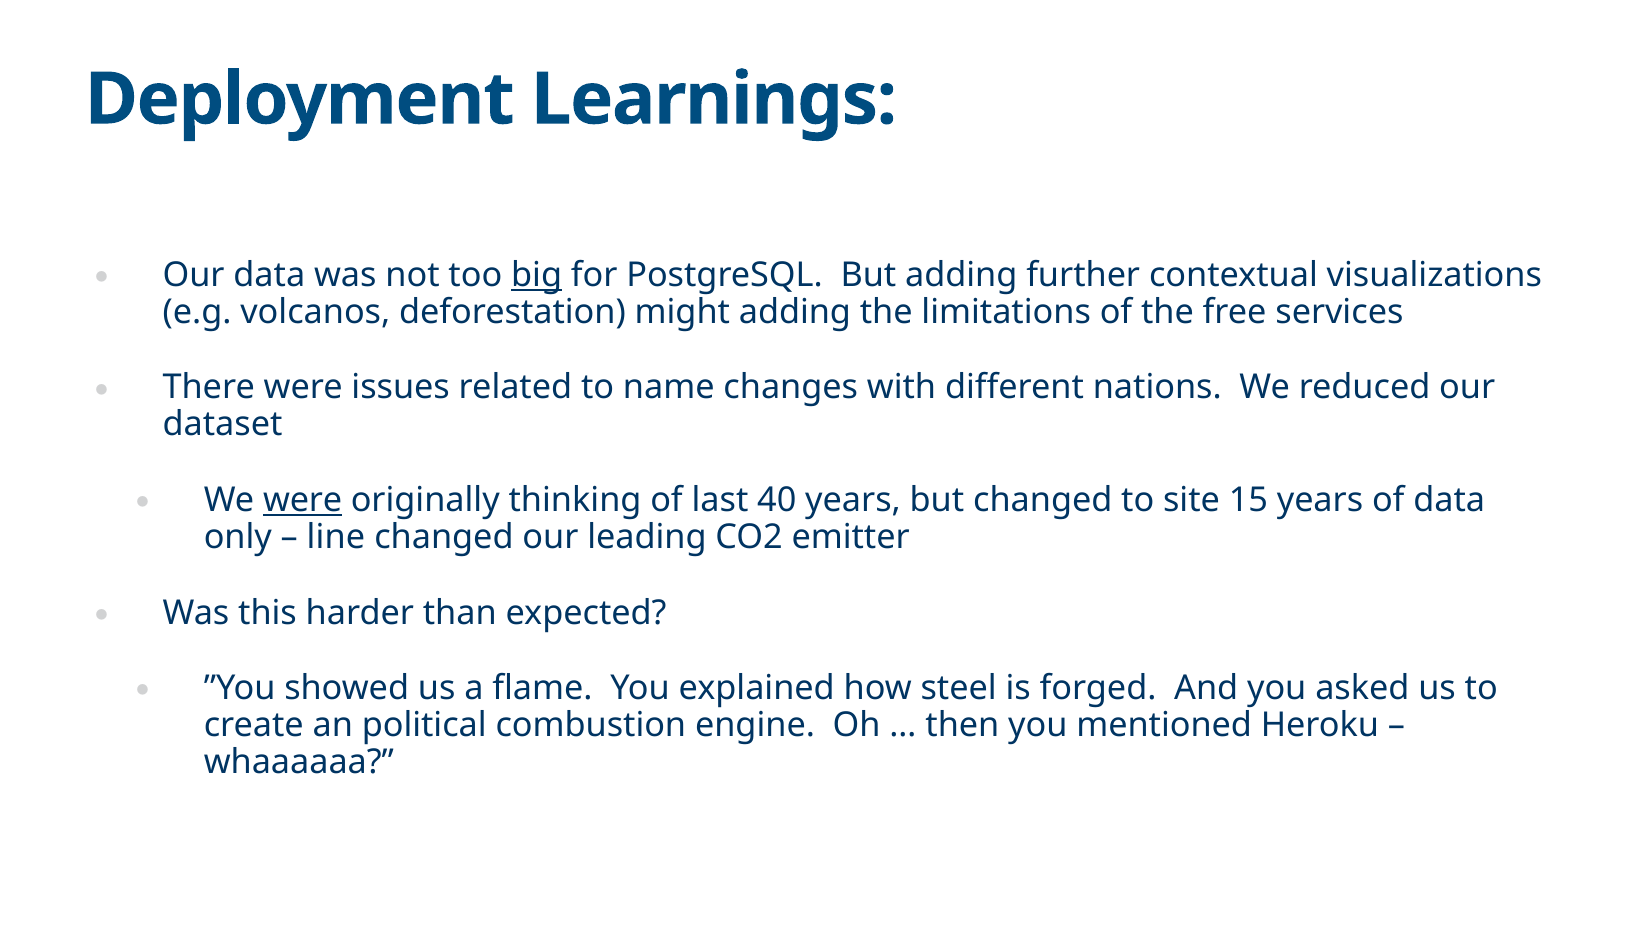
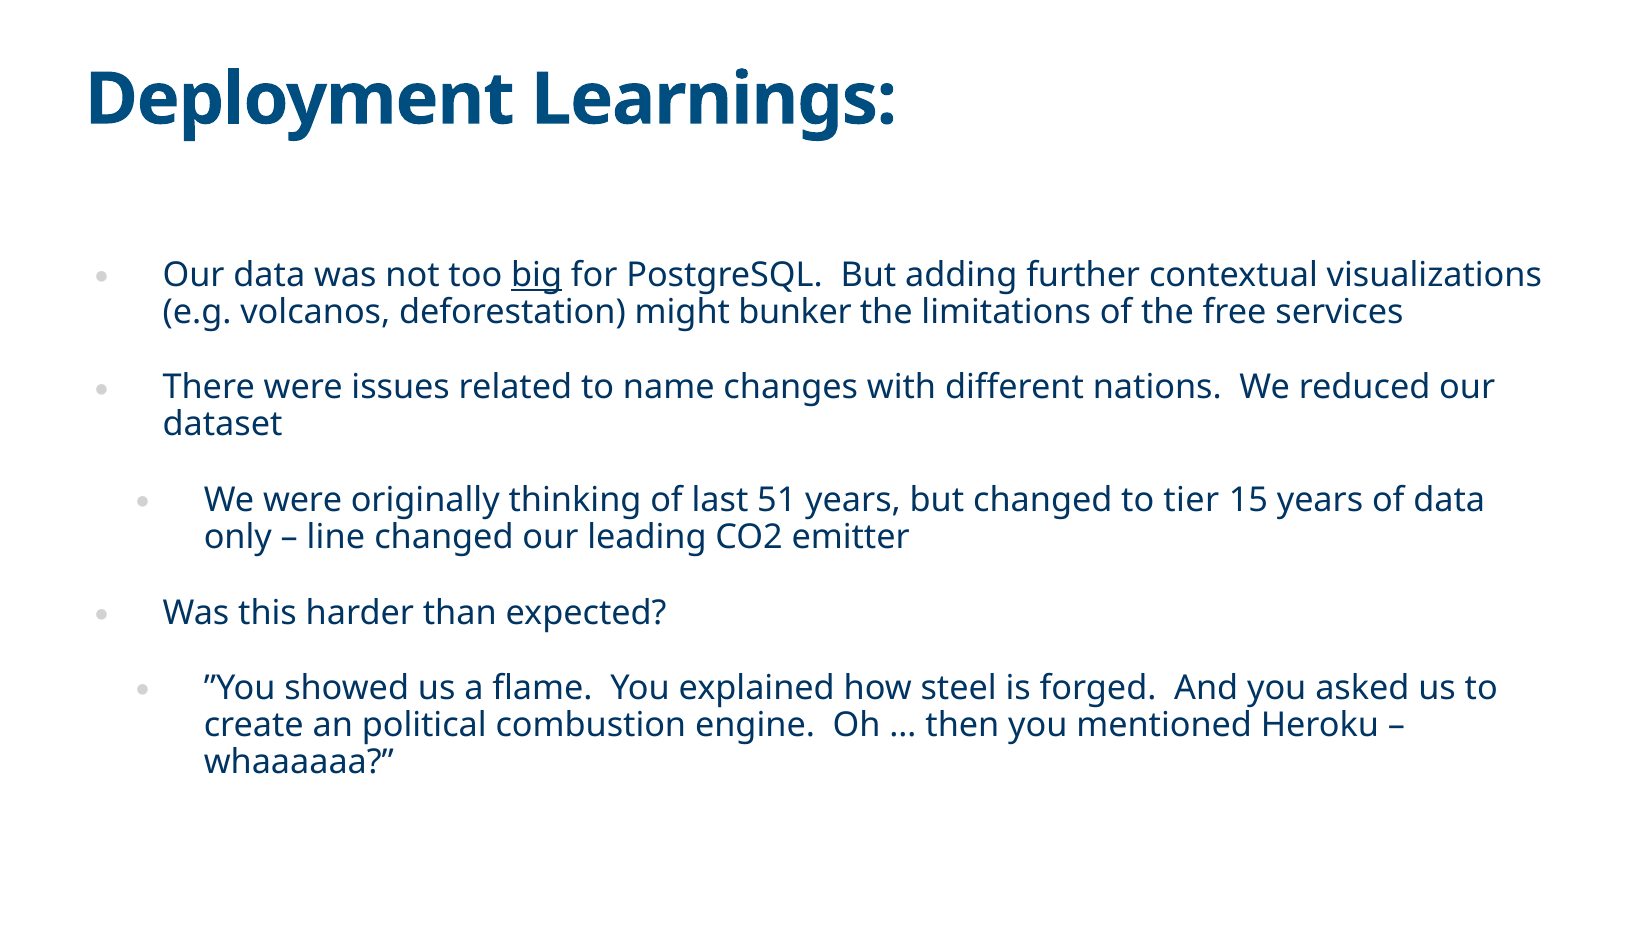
might adding: adding -> bunker (795, 312)
were underline: present -> none (303, 500)
40: 40 -> 51 (777, 500)
site: site -> tier (1191, 500)
